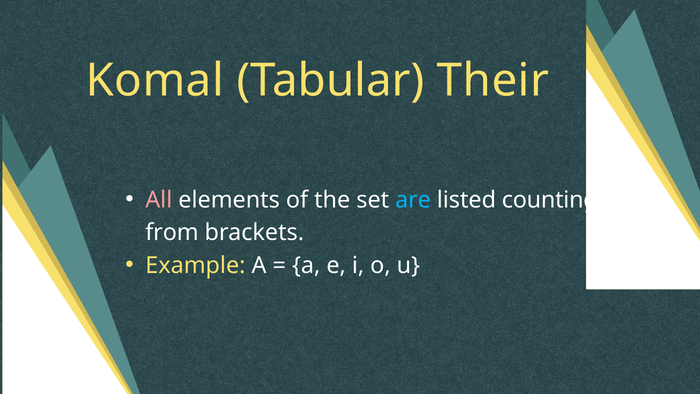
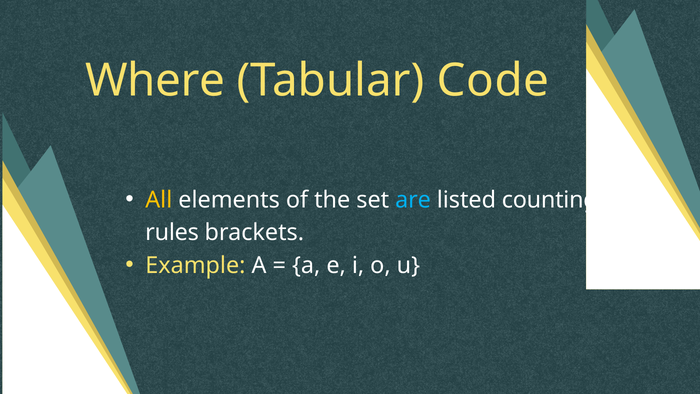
Komal: Komal -> Where (155, 80)
Their: Their -> Code (493, 80)
All colour: pink -> yellow (159, 200)
from: from -> rules (172, 233)
